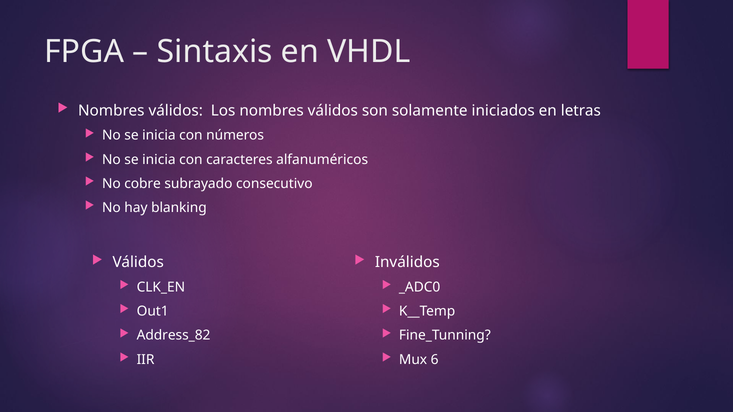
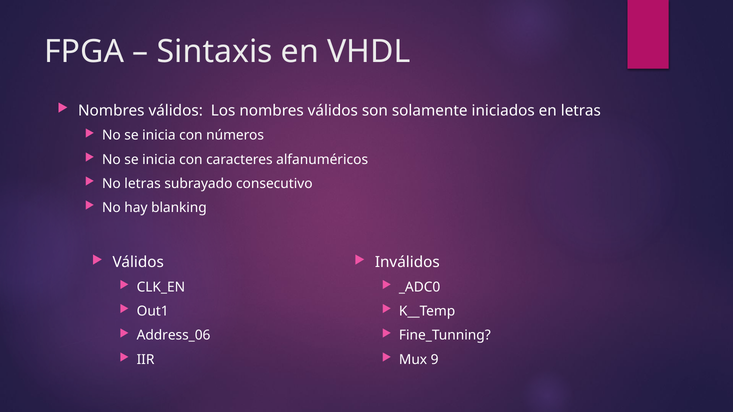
No cobre: cobre -> letras (143, 184)
Address_82: Address_82 -> Address_06 (174, 336)
6: 6 -> 9 (435, 360)
